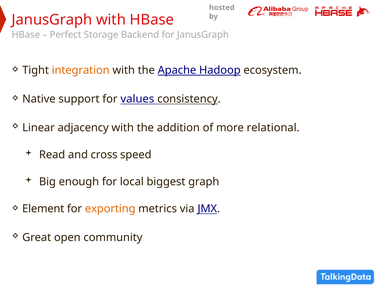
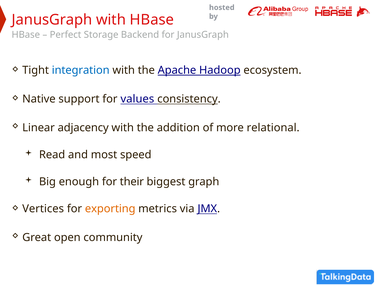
integration colour: orange -> blue (81, 70)
cross: cross -> most (104, 155)
local: local -> their (132, 182)
Element: Element -> Vertices (43, 209)
